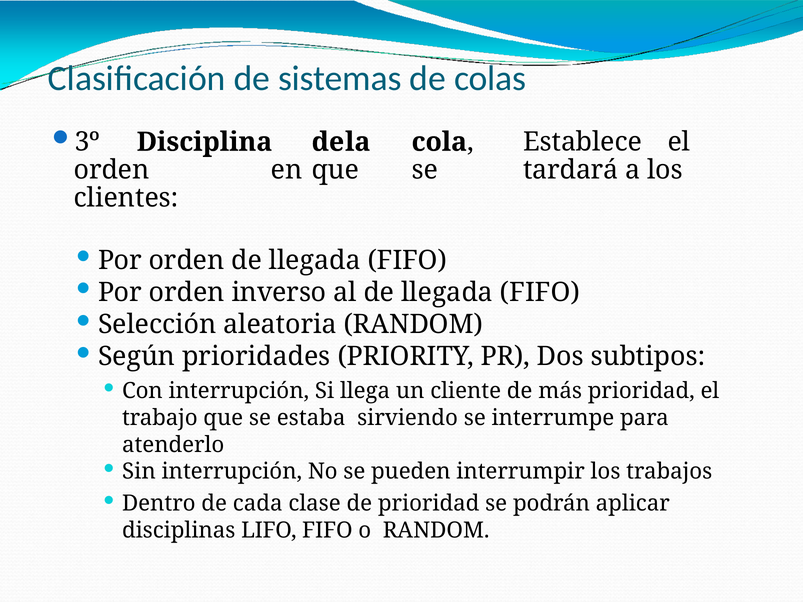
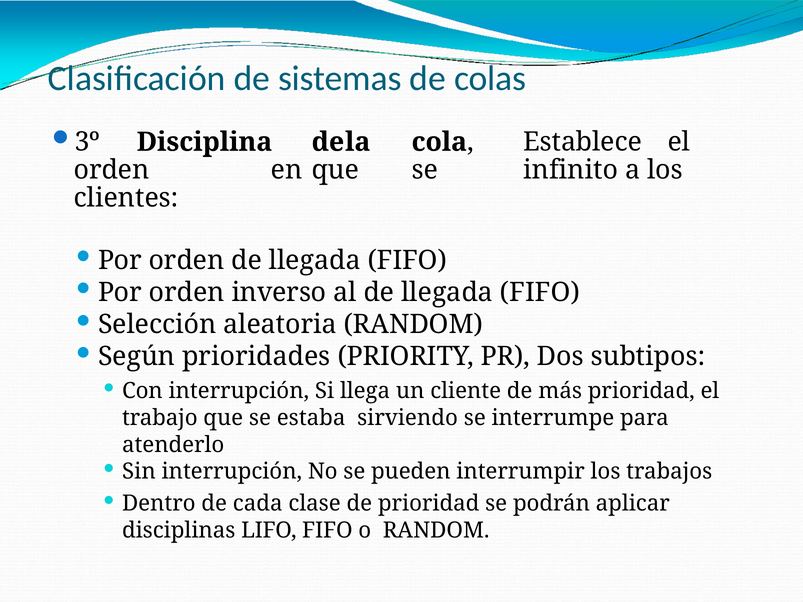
tardará: tardará -> infinito (571, 170)
